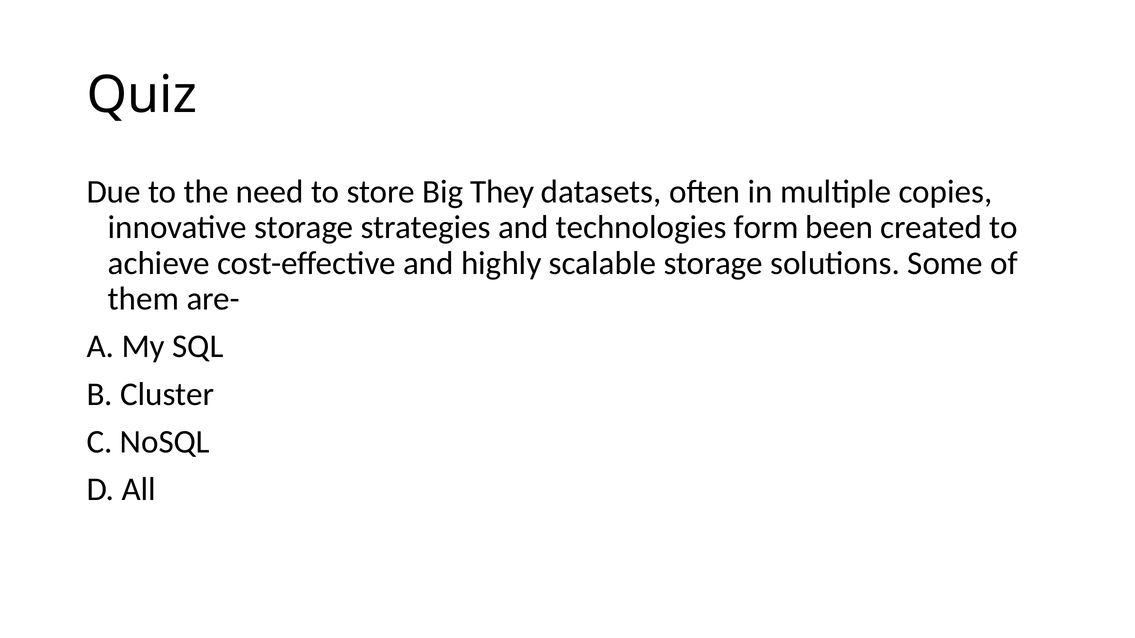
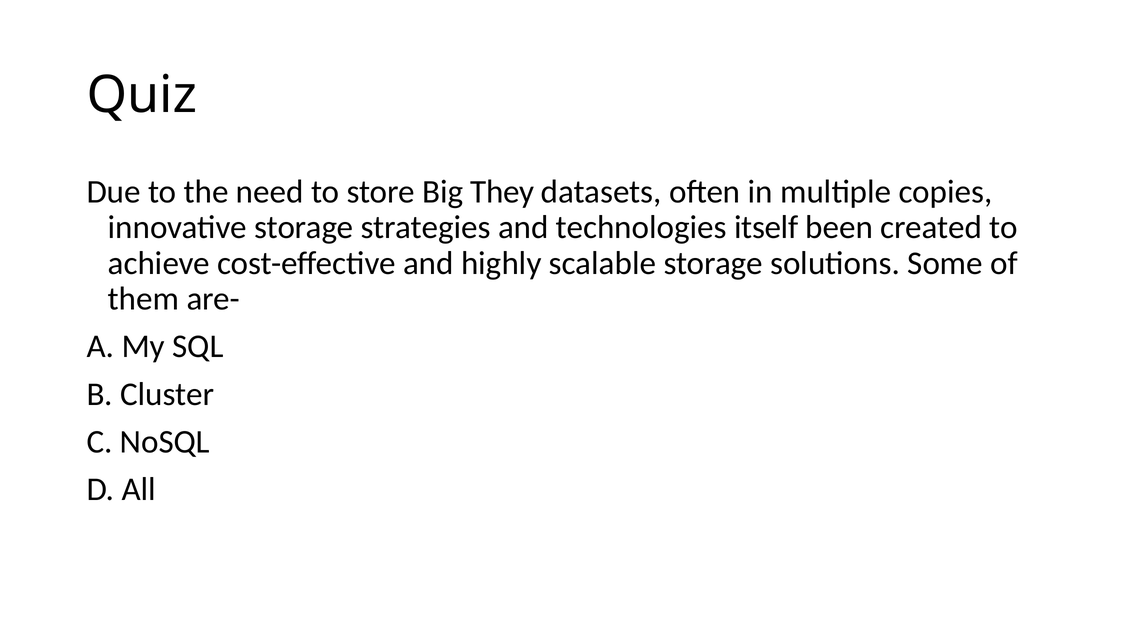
form: form -> itself (766, 228)
